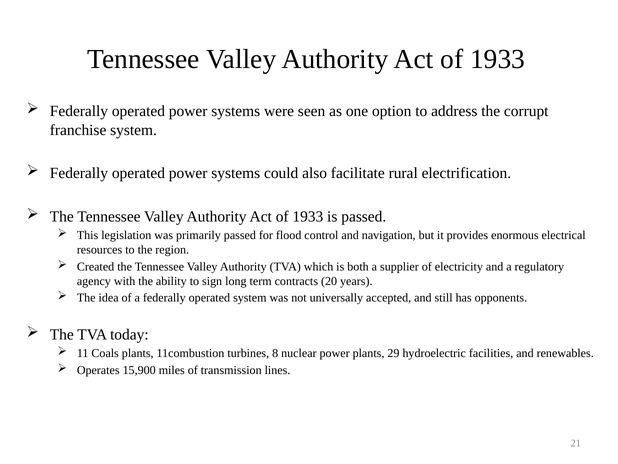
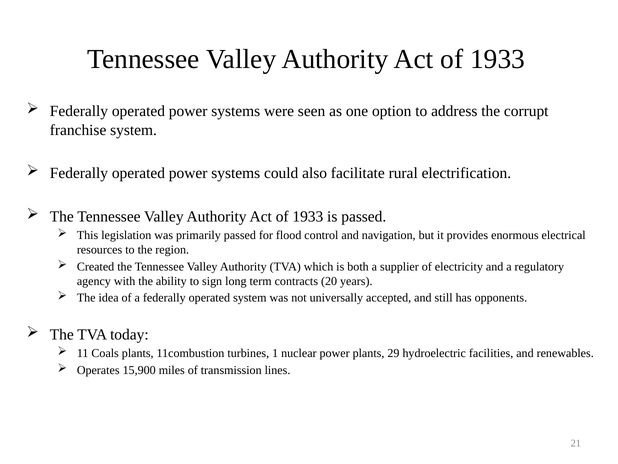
8: 8 -> 1 (275, 353)
